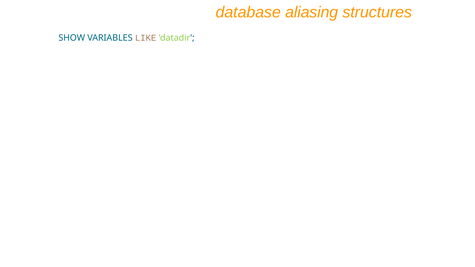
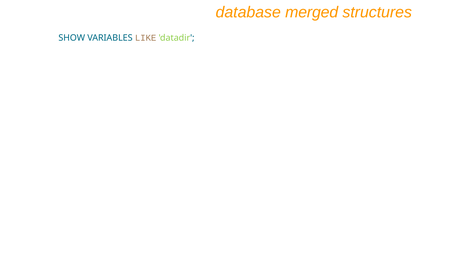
aliasing: aliasing -> merged (312, 12)
